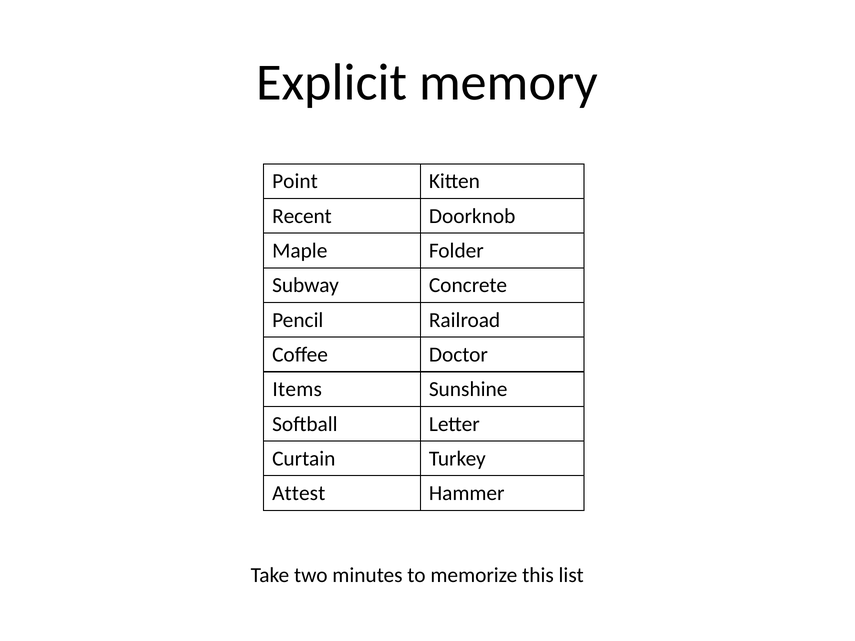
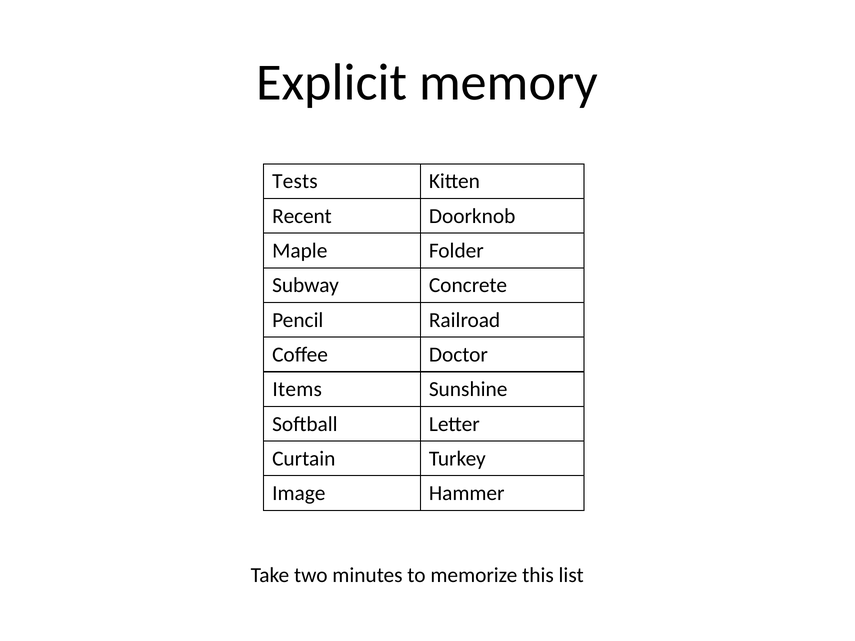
Point: Point -> Tests (295, 181)
Attest: Attest -> Image (299, 493)
